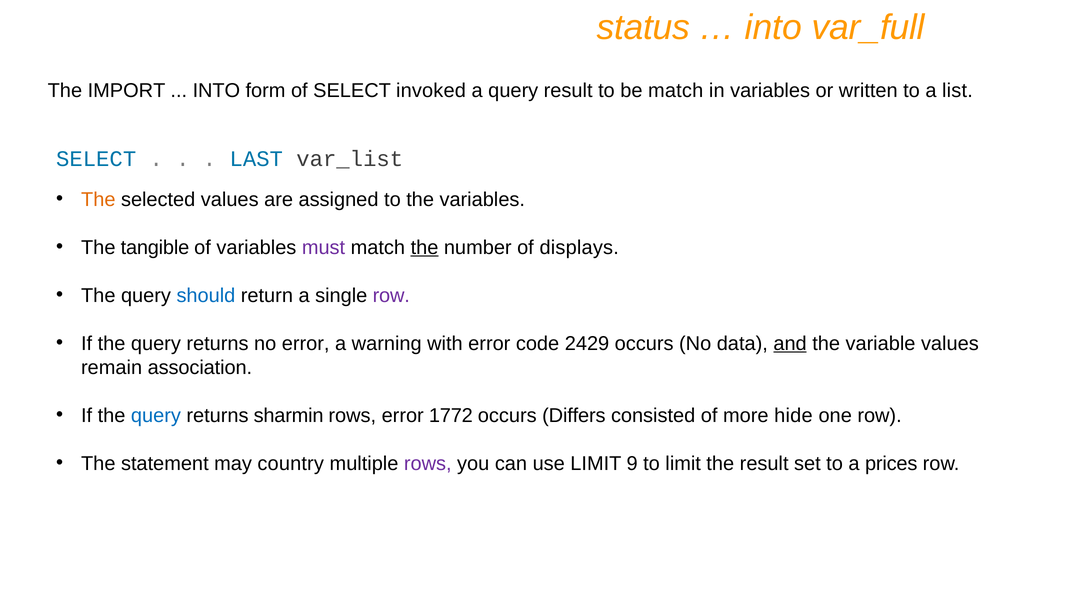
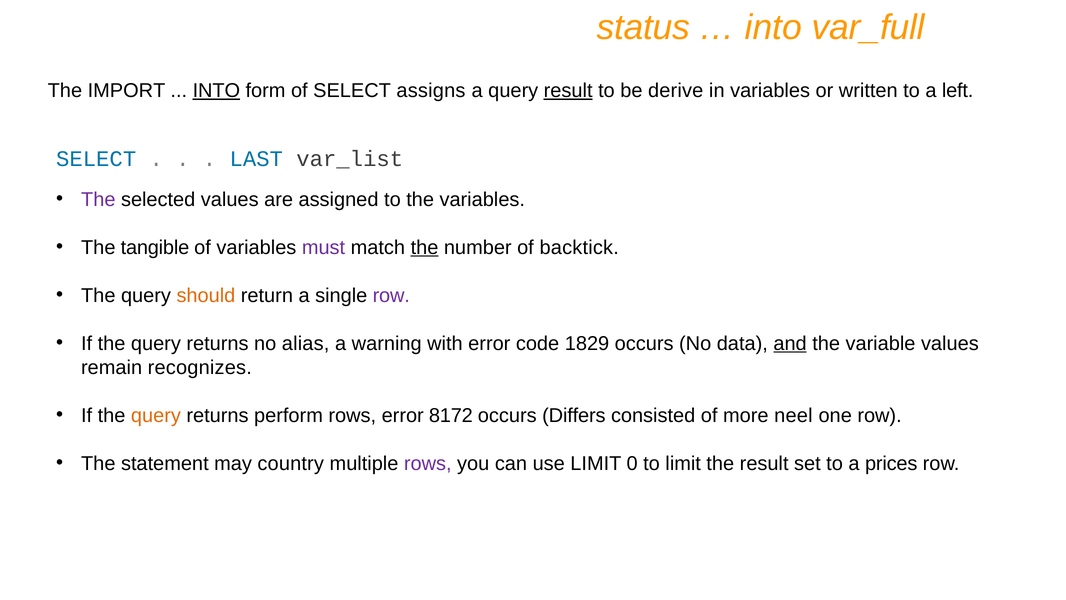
INTO underline: none -> present (216, 91)
invoked: invoked -> assigns (431, 91)
result underline: none -> present (568, 91)
be match: match -> derive (676, 91)
list: list -> left (958, 91)
The colour: orange -> purple (98, 199)
displays: displays -> backtick (579, 247)
should colour: blue -> orange (206, 295)
no error: error -> alias (306, 343)
2429: 2429 -> 1829 (587, 343)
association: association -> recognizes (200, 367)
query colour: blue -> orange (156, 415)
sharmin: sharmin -> perform (288, 415)
1772: 1772 -> 8172 (451, 415)
hide: hide -> neel (793, 415)
9: 9 -> 0 (632, 463)
